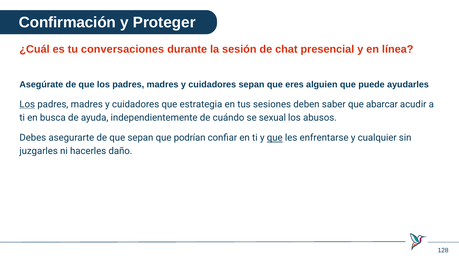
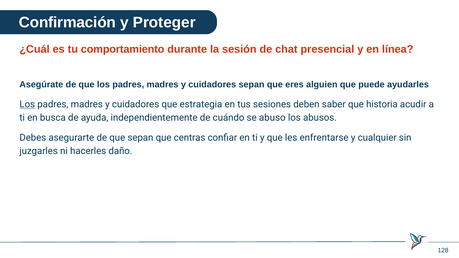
conversaciones: conversaciones -> comportamiento (123, 49)
abarcar: abarcar -> historia (382, 104)
sexual: sexual -> abuso (272, 118)
podrían: podrían -> centras (190, 138)
que underline: present -> none (275, 138)
